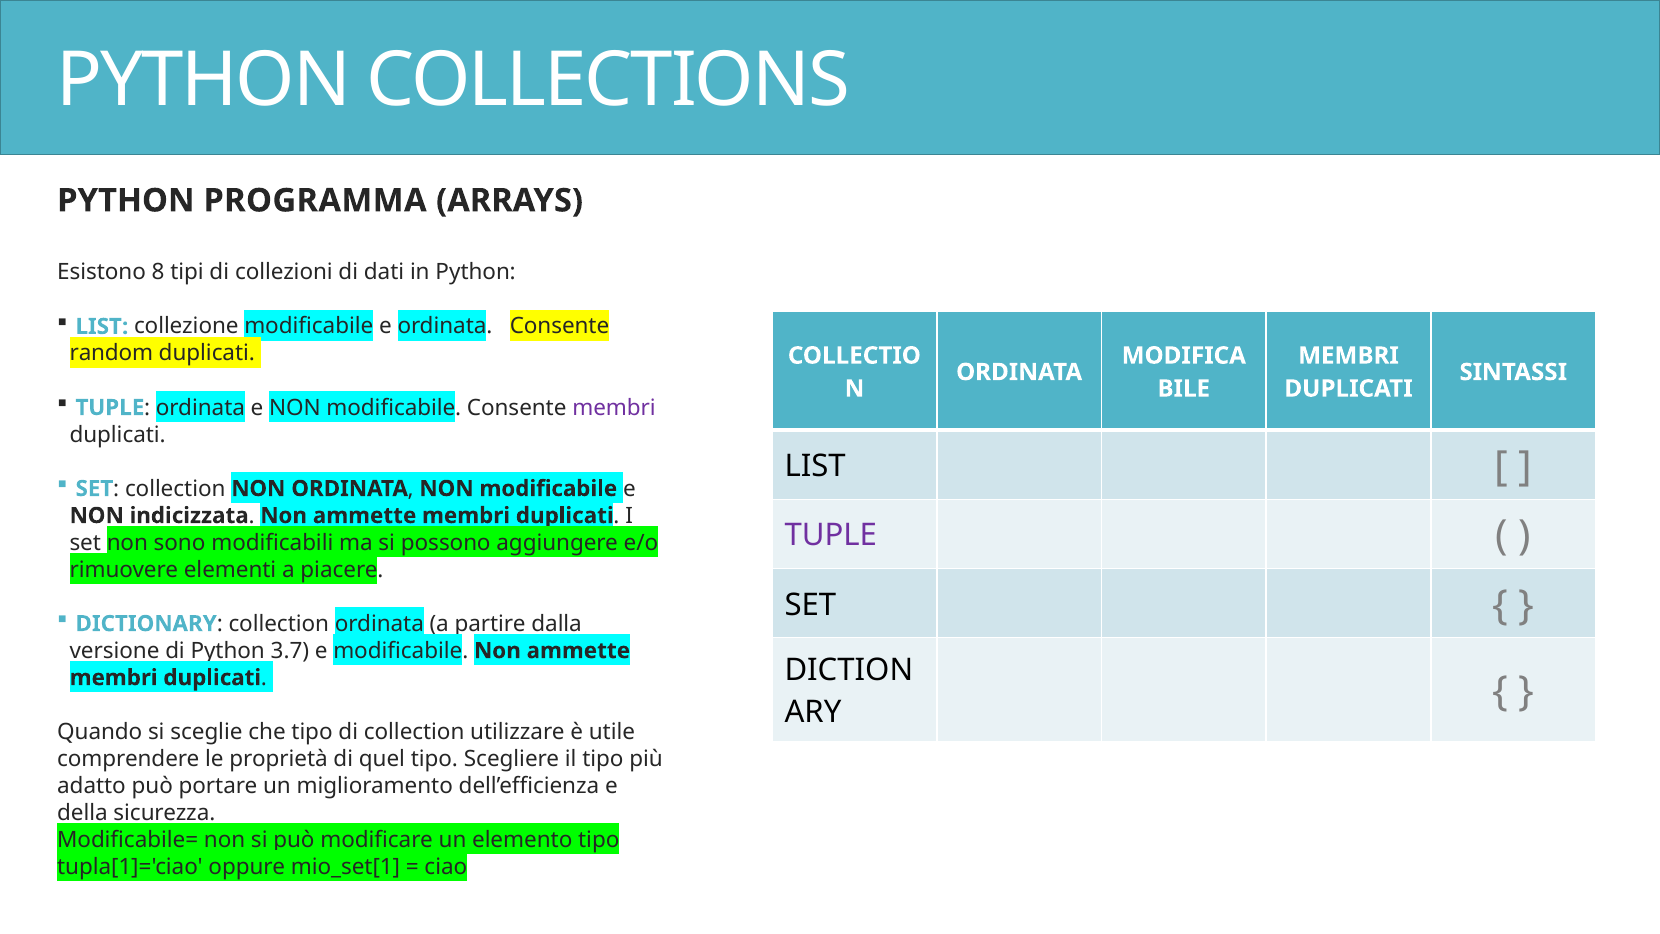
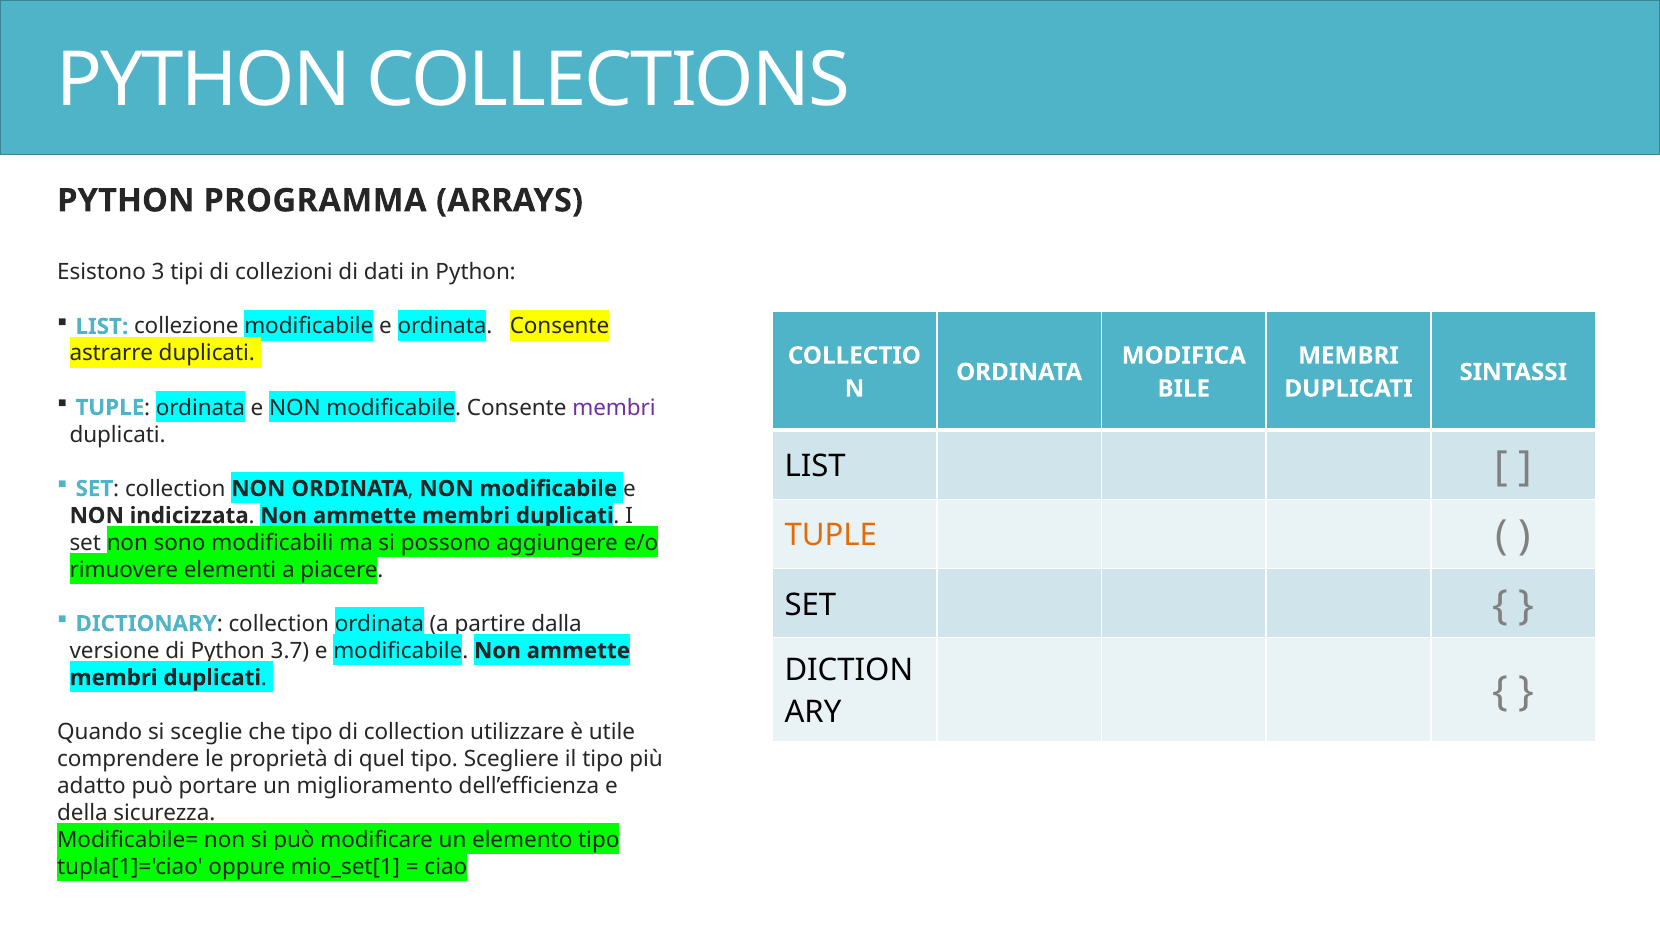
8: 8 -> 3 (158, 272)
random: random -> astrarre (111, 353)
TUPLE colour: purple -> orange (831, 535)
